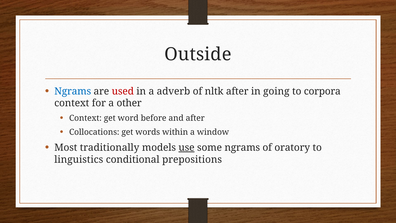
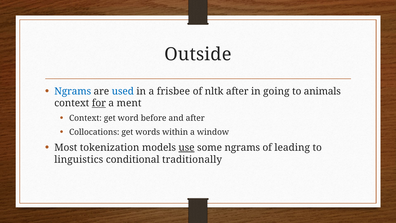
used colour: red -> blue (123, 91)
adverb: adverb -> frisbee (173, 91)
corpora: corpora -> animals (322, 91)
for underline: none -> present (99, 103)
other: other -> ment (129, 103)
traditionally: traditionally -> tokenization (110, 147)
oratory: oratory -> leading (292, 147)
prepositions: prepositions -> traditionally (192, 159)
